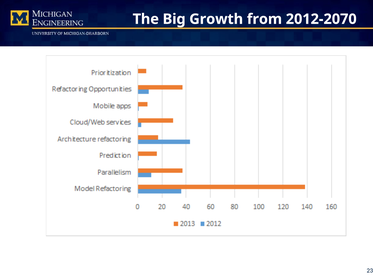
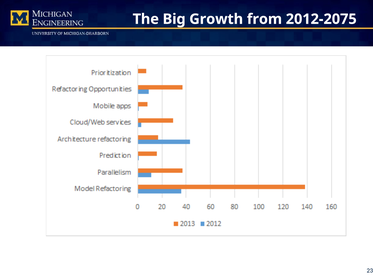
2012-2070: 2012-2070 -> 2012-2075 (321, 19)
